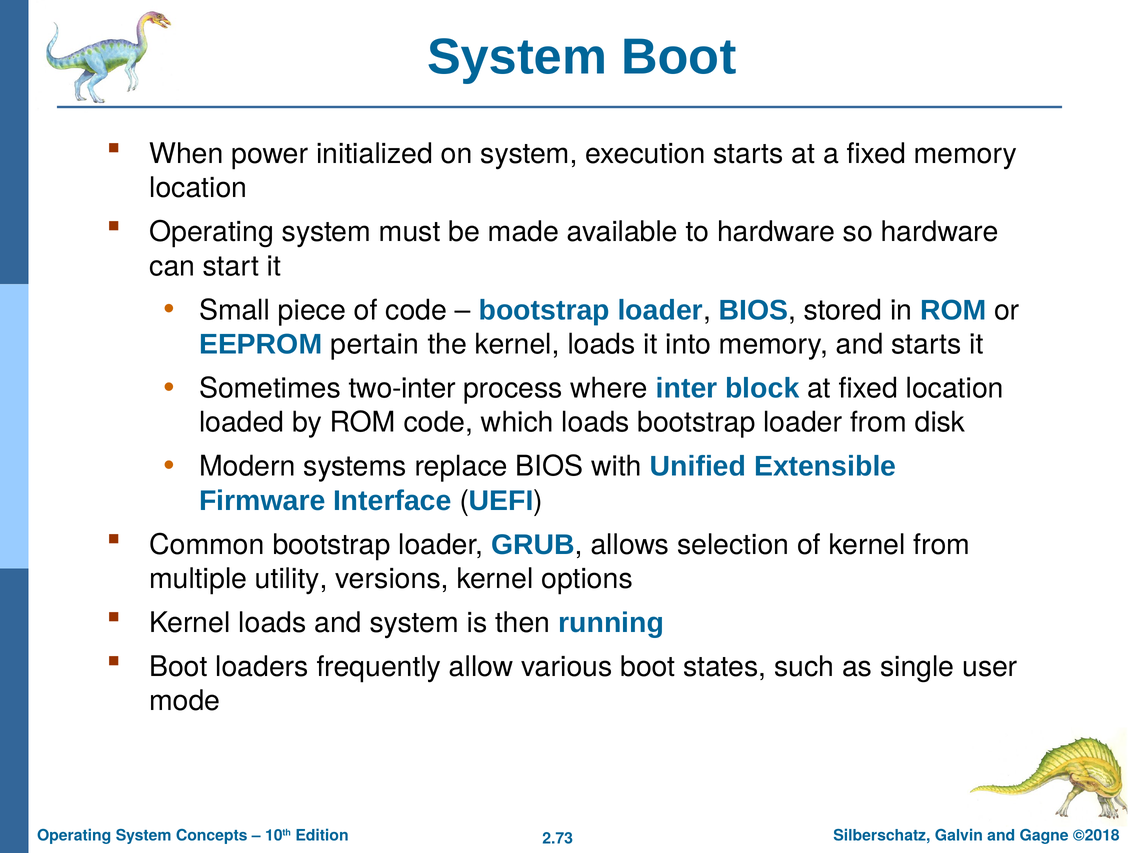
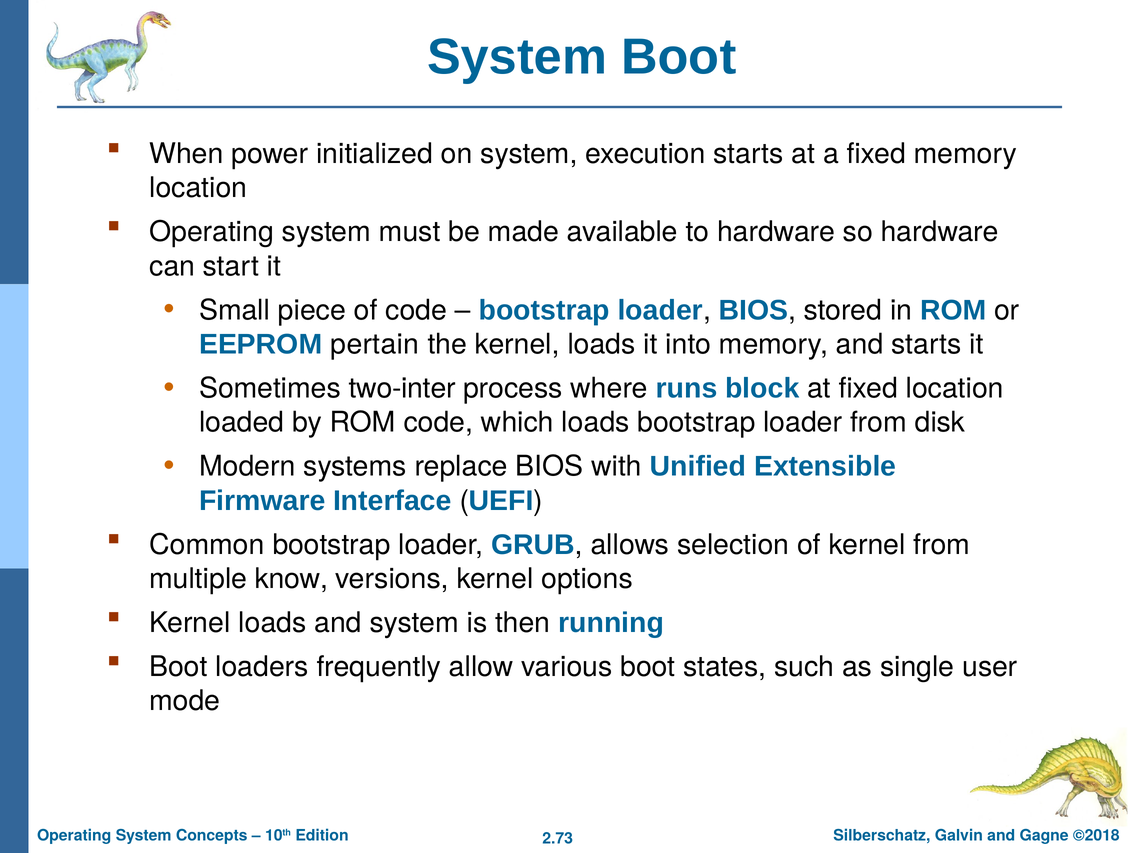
inter: inter -> runs (687, 389)
utility: utility -> know (291, 579)
